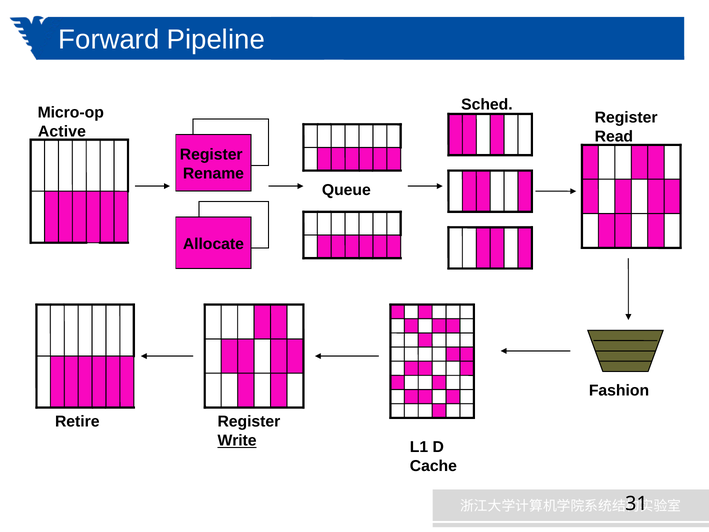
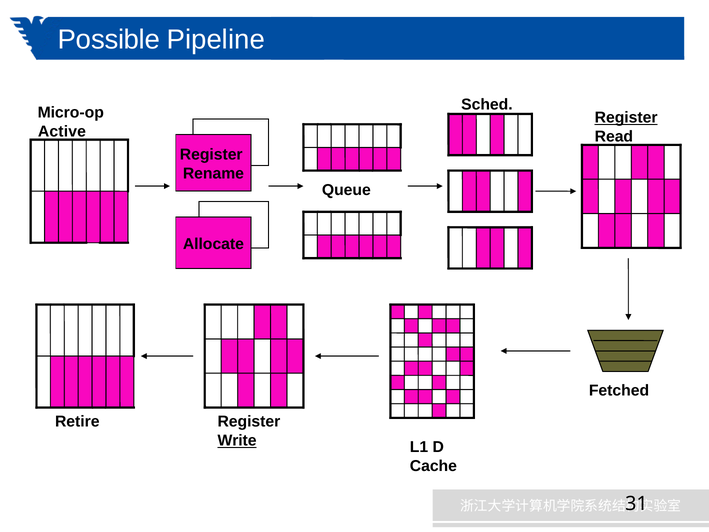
Forward: Forward -> Possible (109, 39)
Register underline: none -> present (626, 118)
Fashion: Fashion -> Fetched (619, 391)
